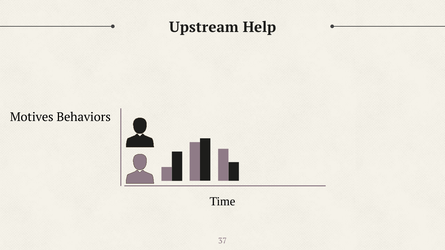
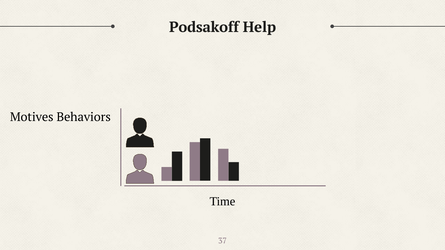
Upstream: Upstream -> Podsakoff (204, 27)
